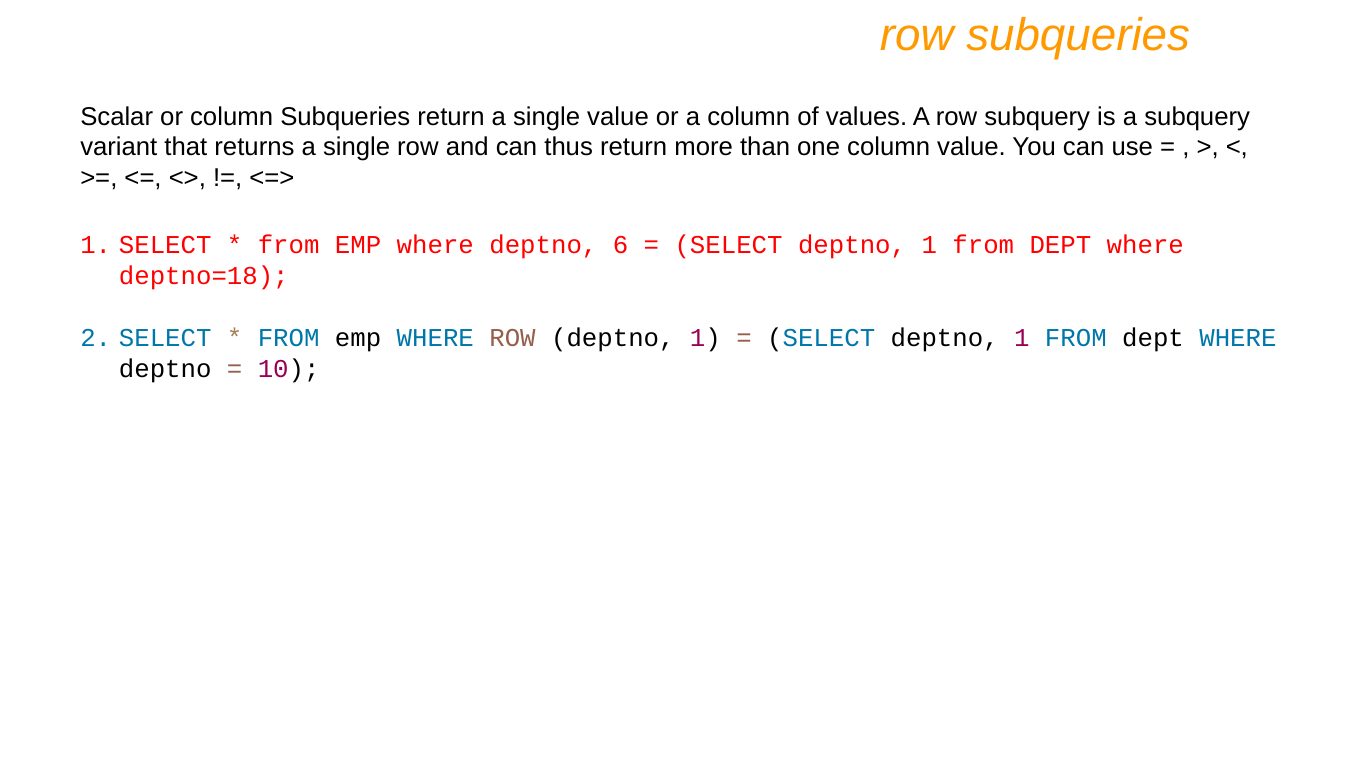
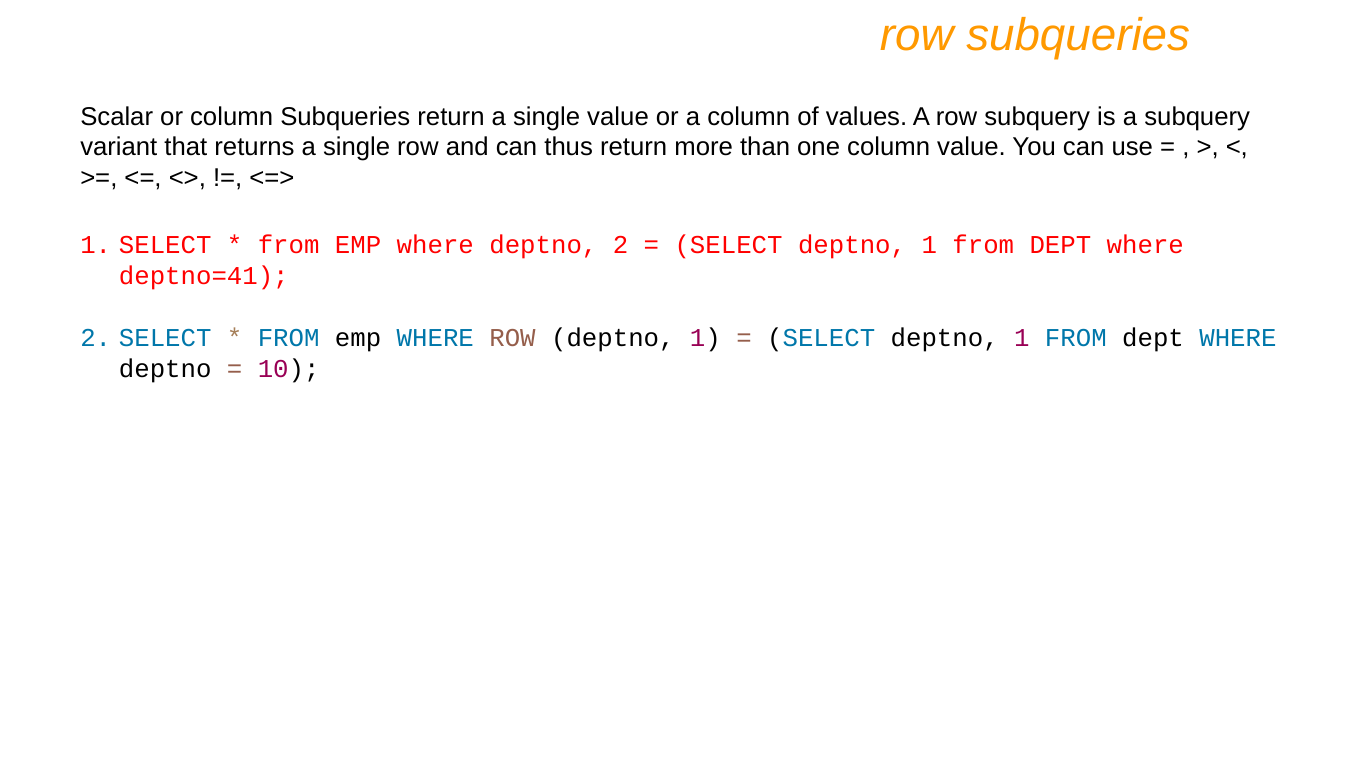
deptno 6: 6 -> 2 (621, 245)
deptno=18: deptno=18 -> deptno=41 (204, 276)
